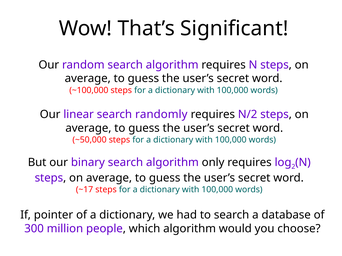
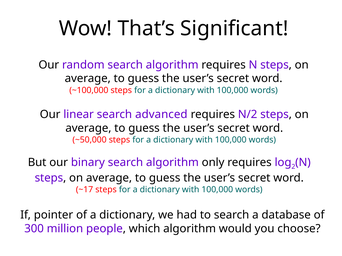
randomly: randomly -> advanced (161, 115)
